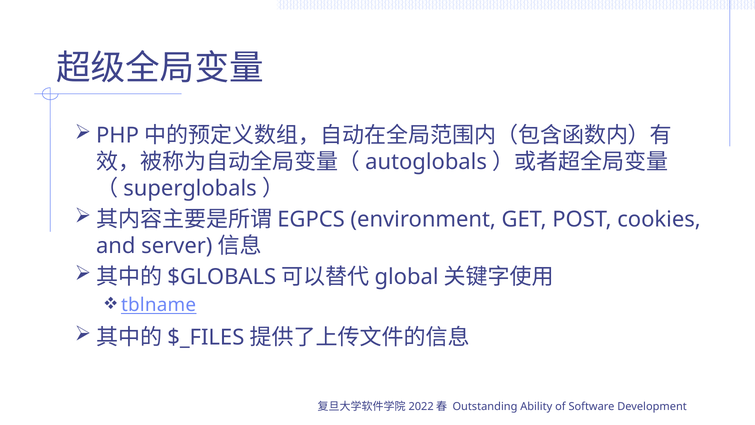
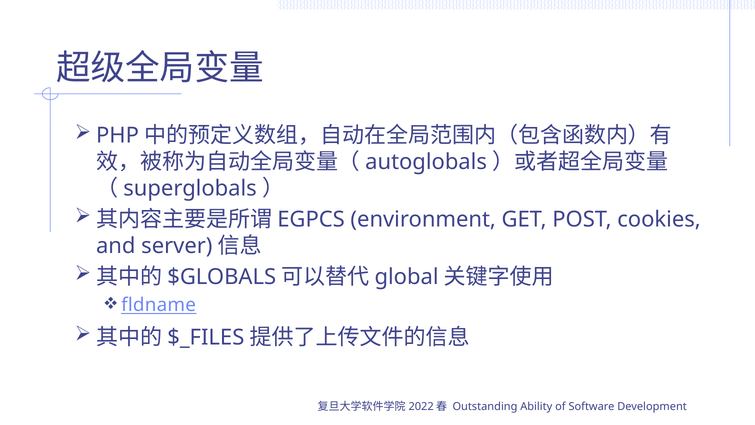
tblname: tblname -> fldname (159, 305)
